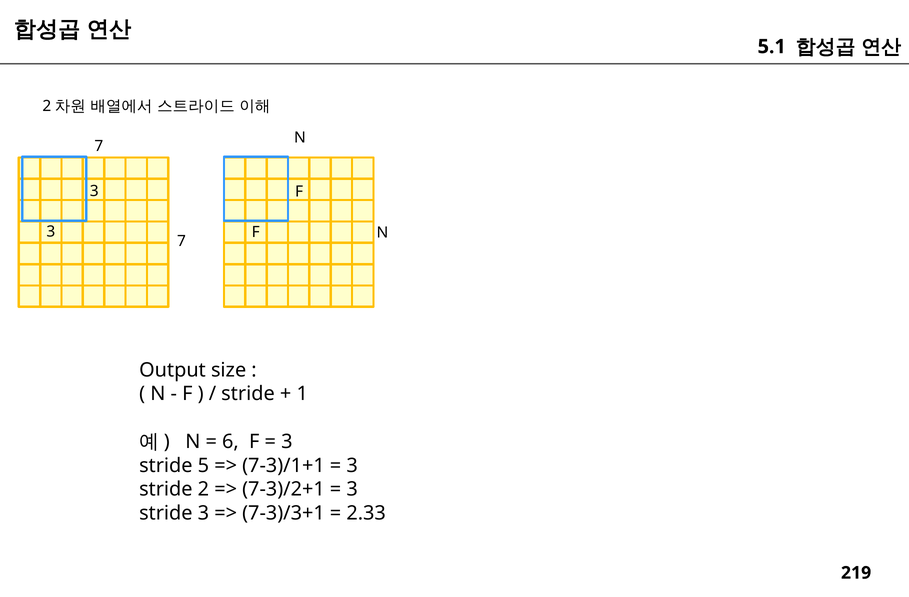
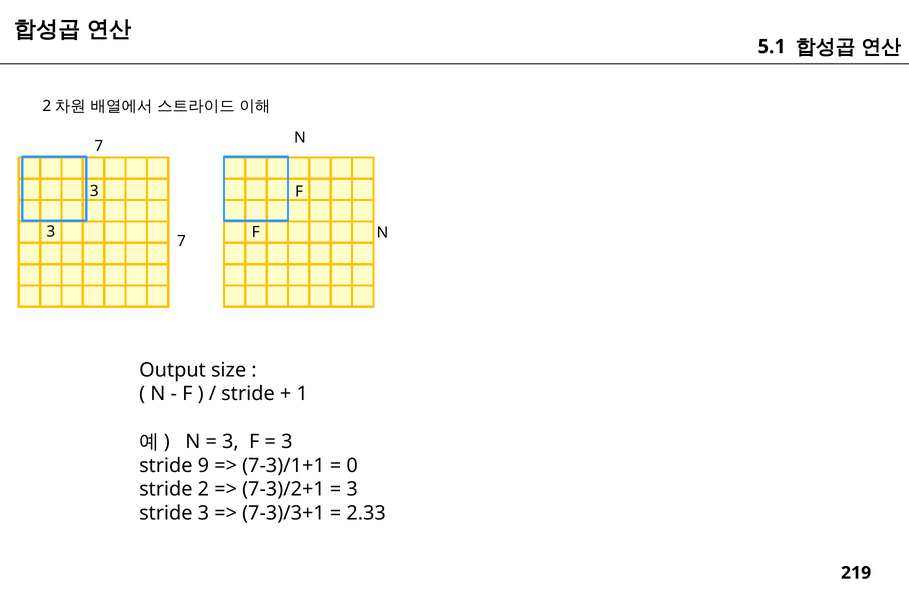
6: 6 -> 3 (230, 442)
5: 5 -> 9 (203, 466)
3: 3 -> 0 (352, 466)
